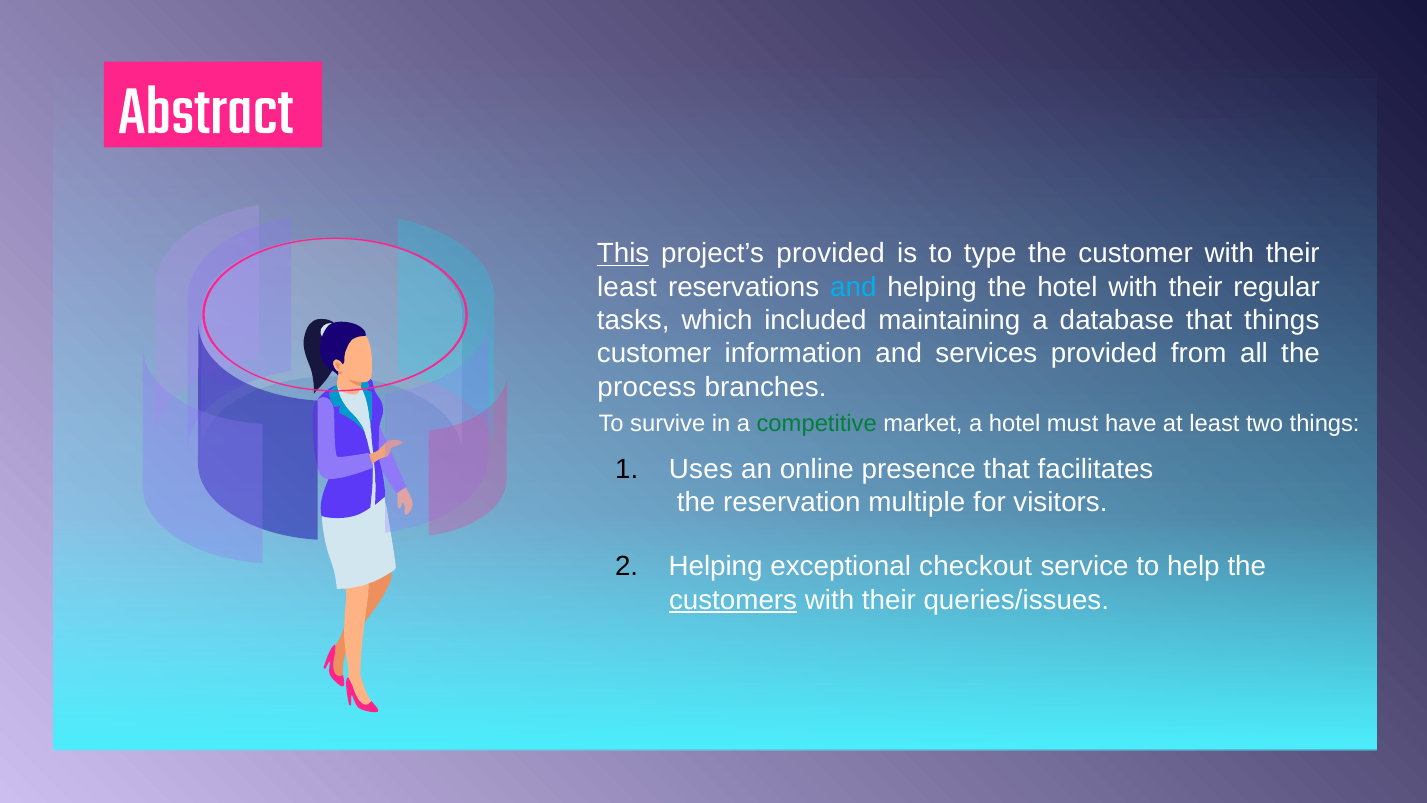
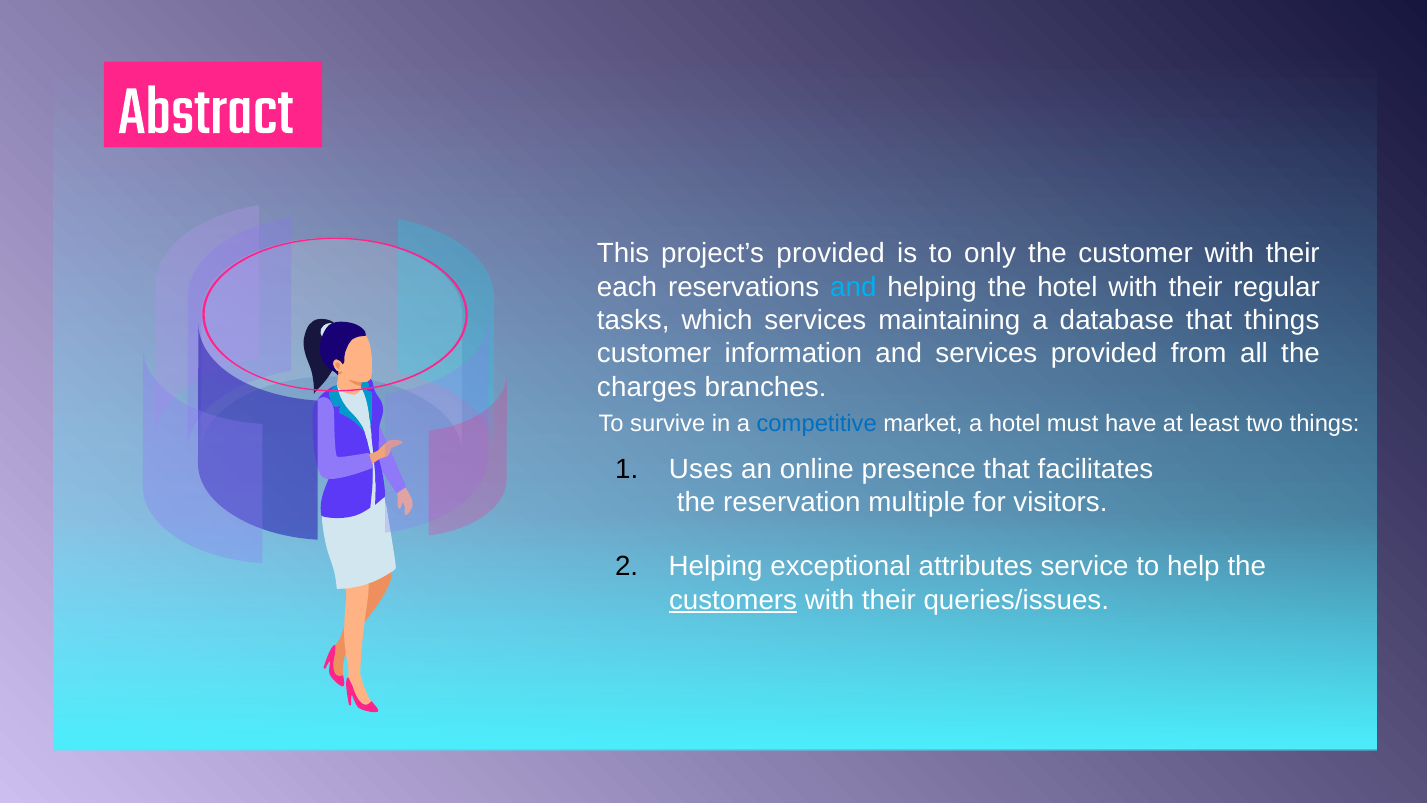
This underline: present -> none (623, 254)
type: type -> only (990, 254)
least: least -> each (627, 287)
which included: included -> services (815, 320)
process: process -> charges (647, 387)
competitive colour: green -> blue (817, 423)
checkout: checkout -> attributes (976, 566)
